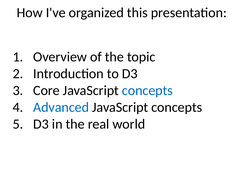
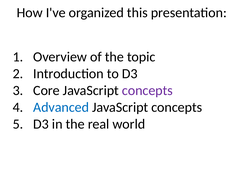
concepts colour: blue -> purple (147, 90)
